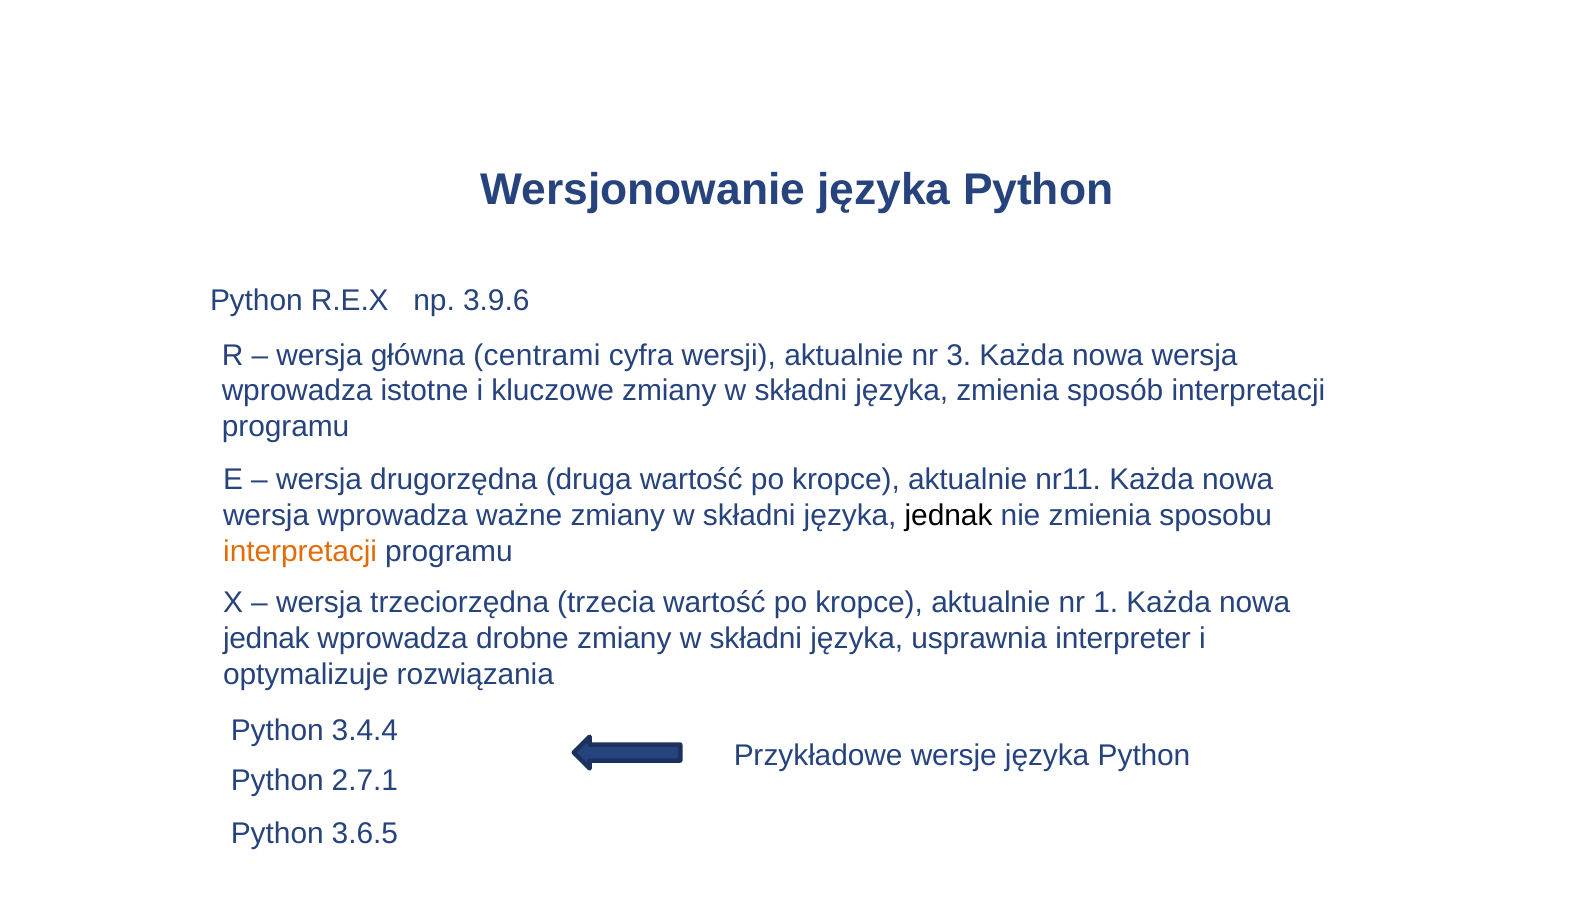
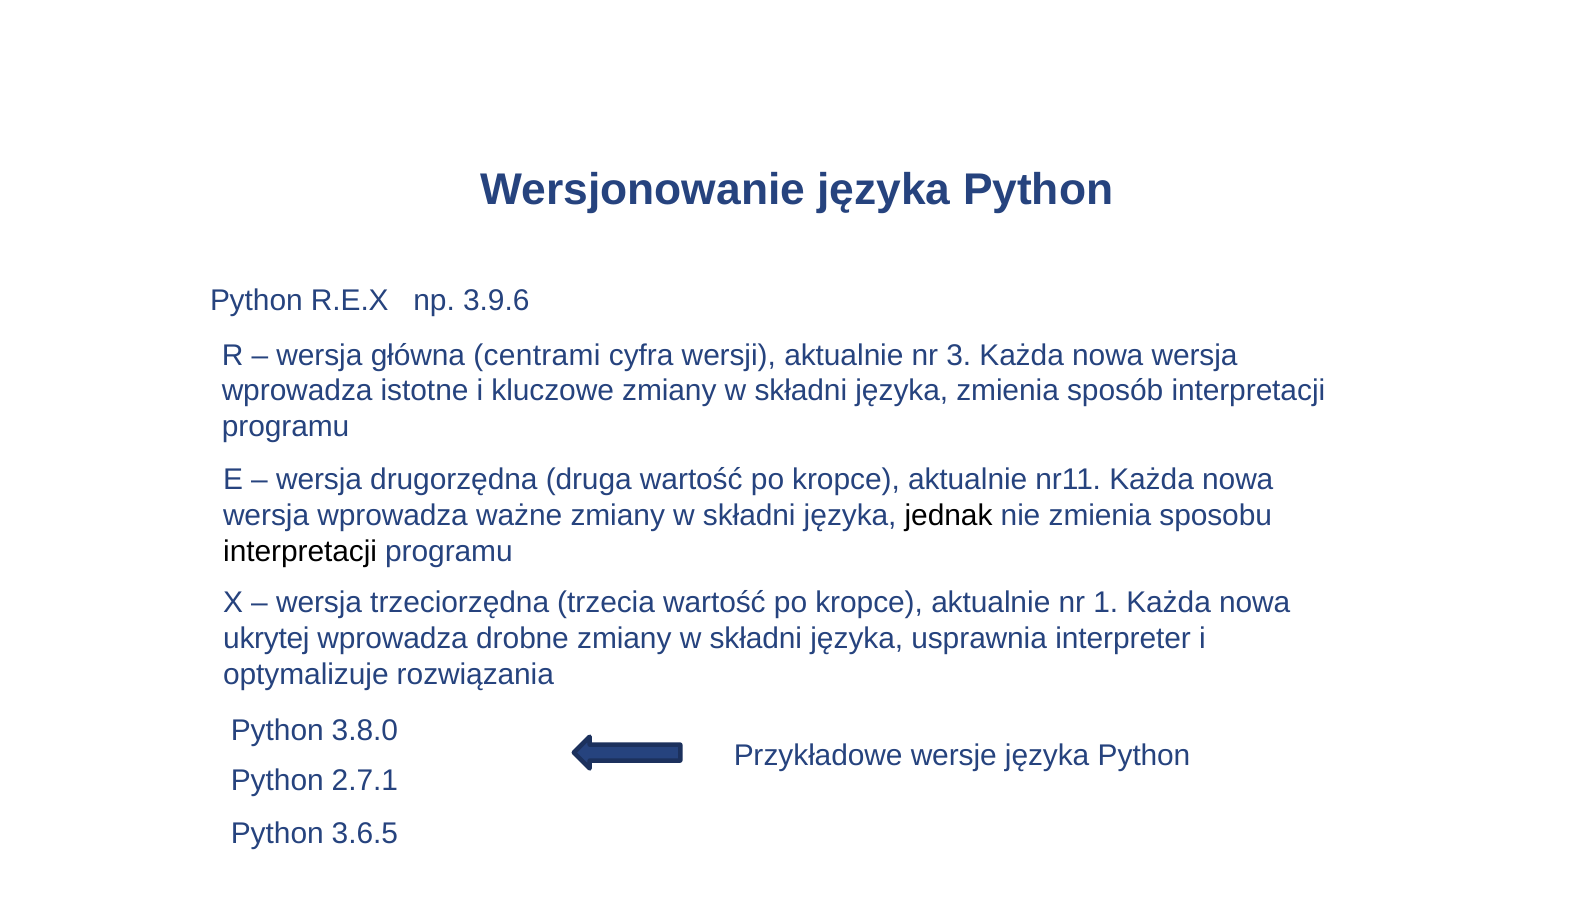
interpretacji colour: orange -> black (300, 551)
jednak: jednak -> ukrytej (266, 639)
3.4.4: 3.4.4 -> 3.8.0 (365, 730)
